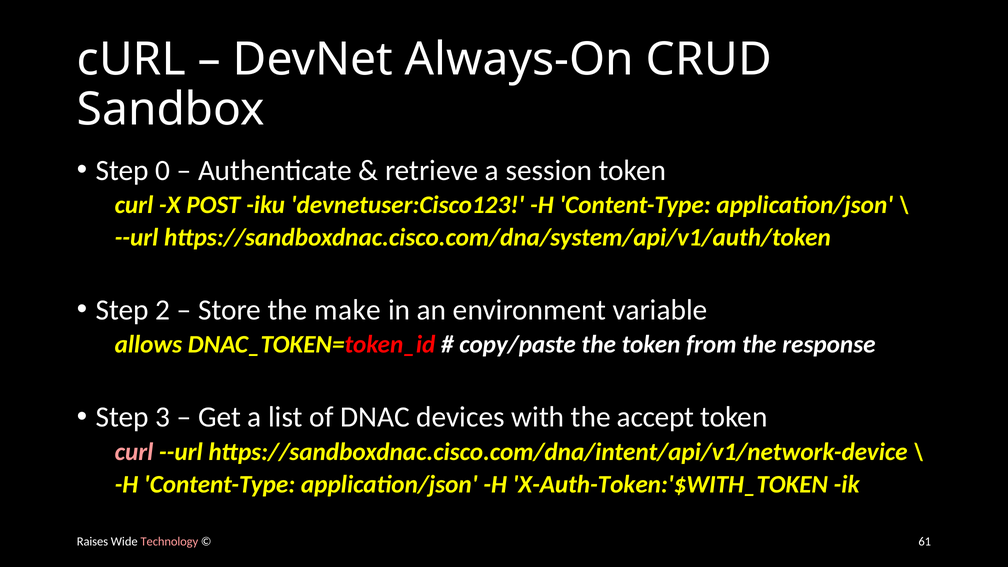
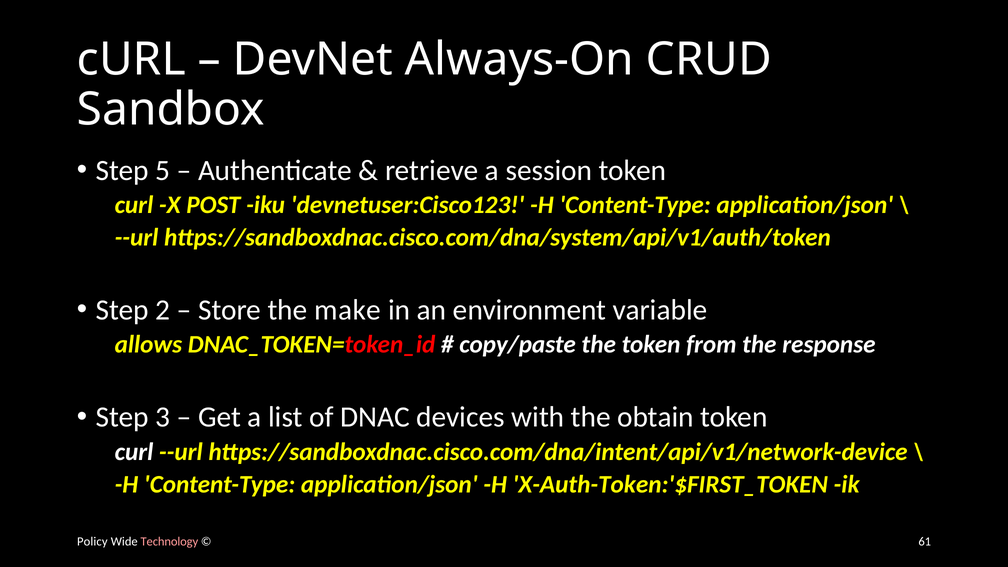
0: 0 -> 5 (163, 170)
accept: accept -> obtain (655, 417)
curl colour: pink -> white (134, 452)
X-Auth-Token:'$WITH_TOKEN: X-Auth-Token:'$WITH_TOKEN -> X-Auth-Token:'$FIRST_TOKEN (670, 484)
Raises: Raises -> Policy (92, 541)
